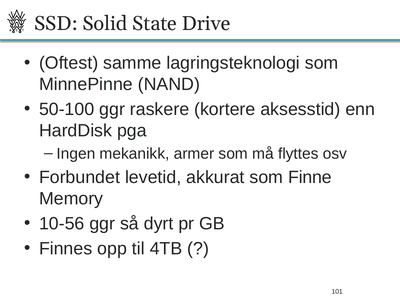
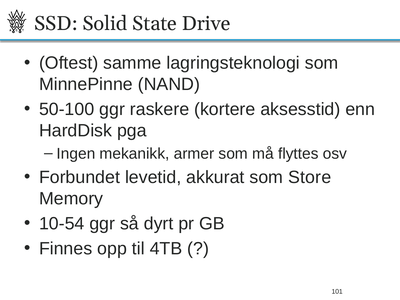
Finne: Finne -> Store (310, 177)
10-56: 10-56 -> 10-54 (62, 224)
